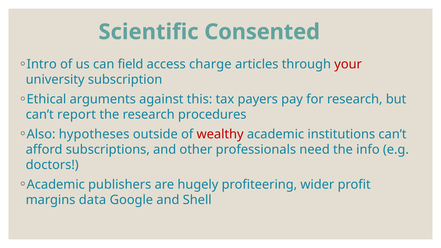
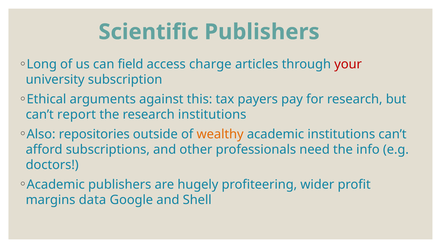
Scientific Consented: Consented -> Publishers (262, 32)
Intro: Intro -> Long (42, 64)
research procedures: procedures -> institutions (212, 115)
hypotheses: hypotheses -> repositories (94, 134)
wealthy colour: red -> orange (220, 134)
